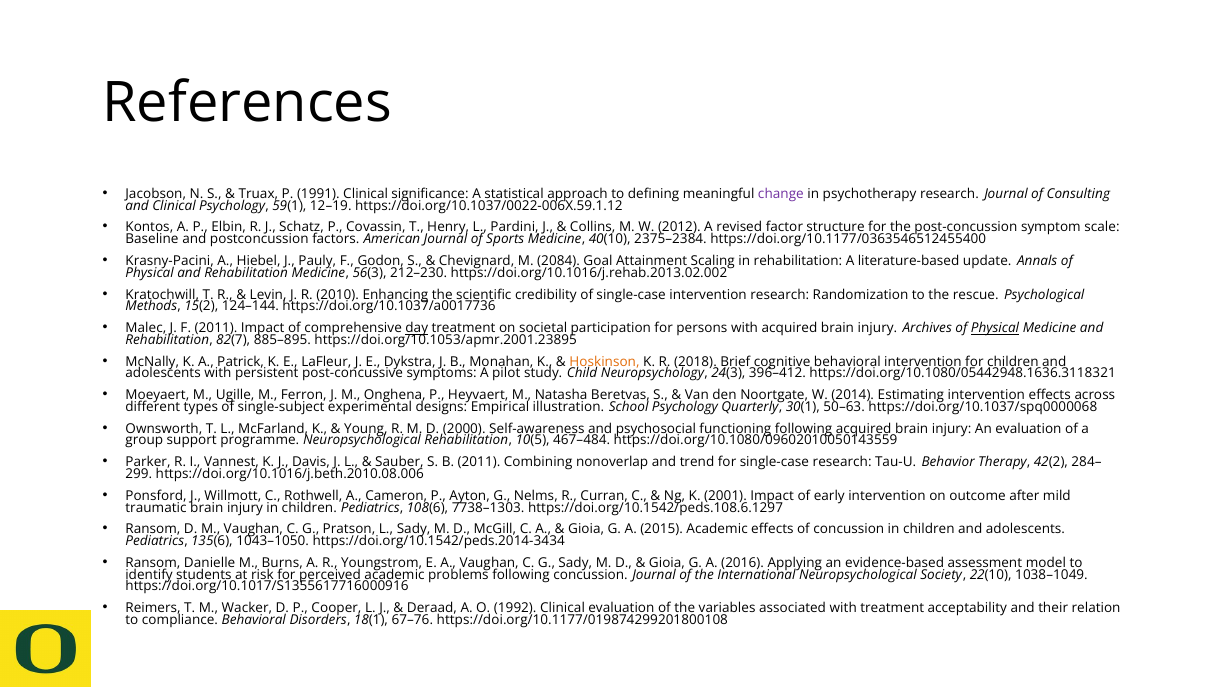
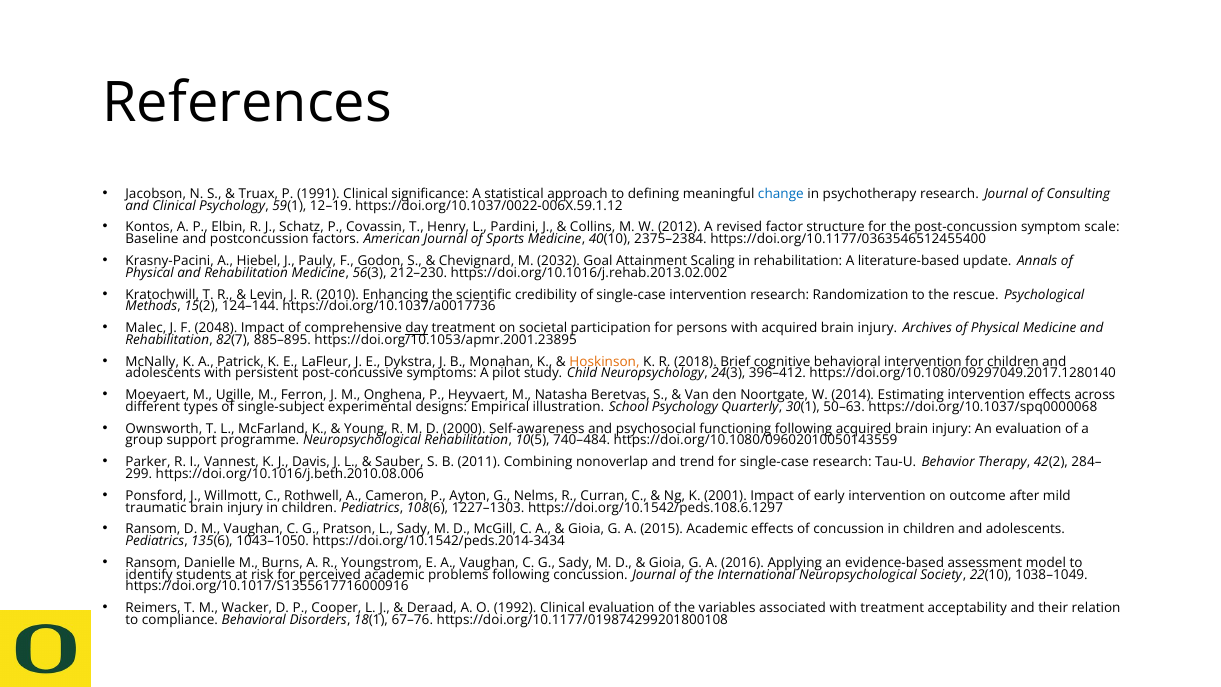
change colour: purple -> blue (781, 194)
2084: 2084 -> 2032 (559, 261)
F 2011: 2011 -> 2048 (216, 328)
Physical underline: present -> none (995, 328)
https://doi.org/10.1080/05442948.1636.3118321: https://doi.org/10.1080/05442948.1636.3118321 -> https://doi.org/10.1080/09297049.2017.1280140 (963, 373)
467–484: 467–484 -> 740–484 (582, 440)
7738–1303: 7738–1303 -> 1227–1303 (488, 507)
